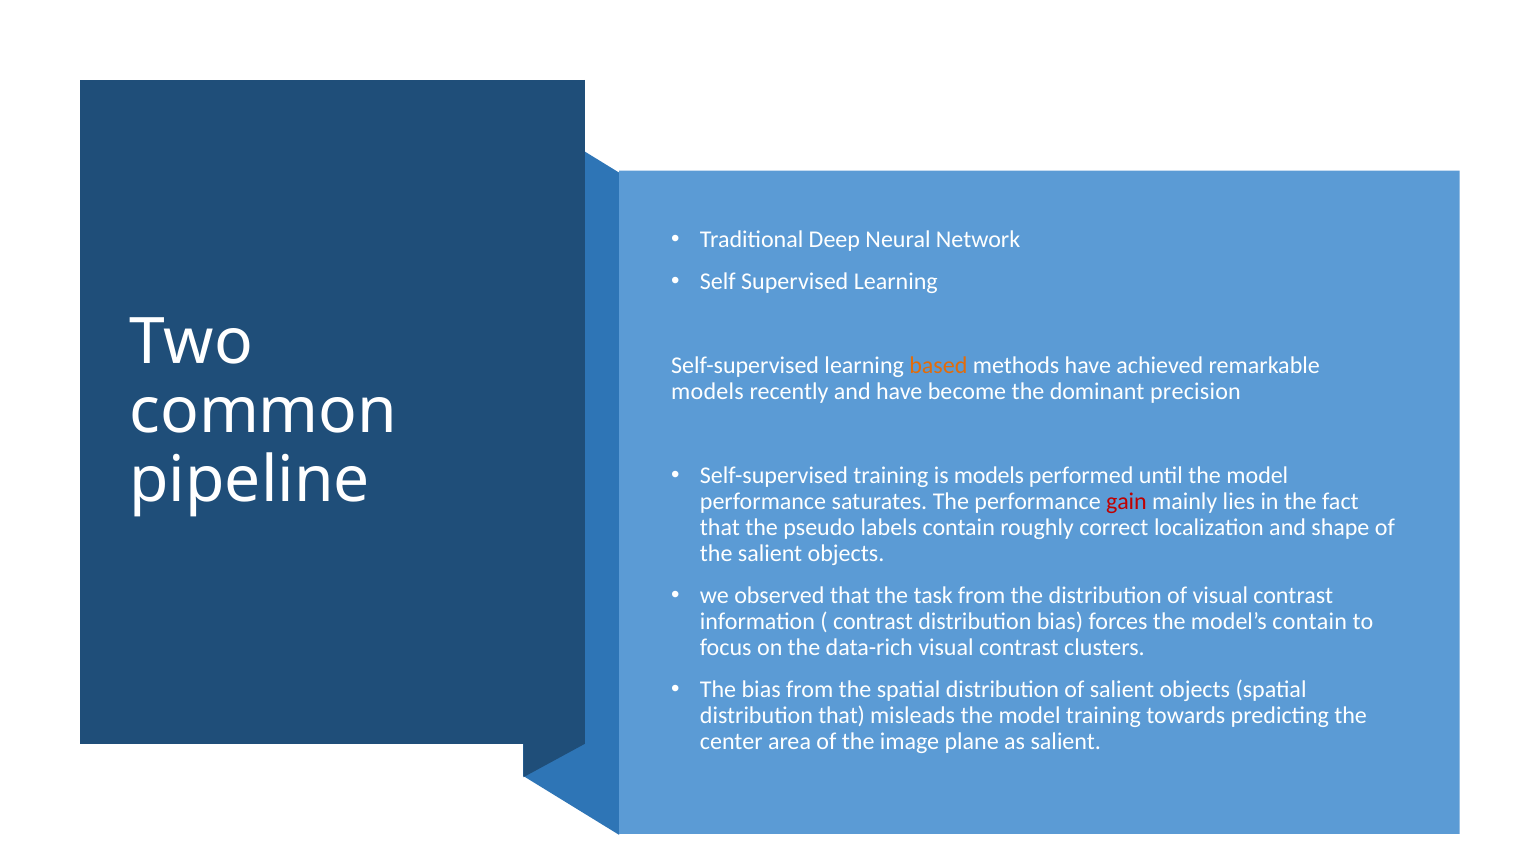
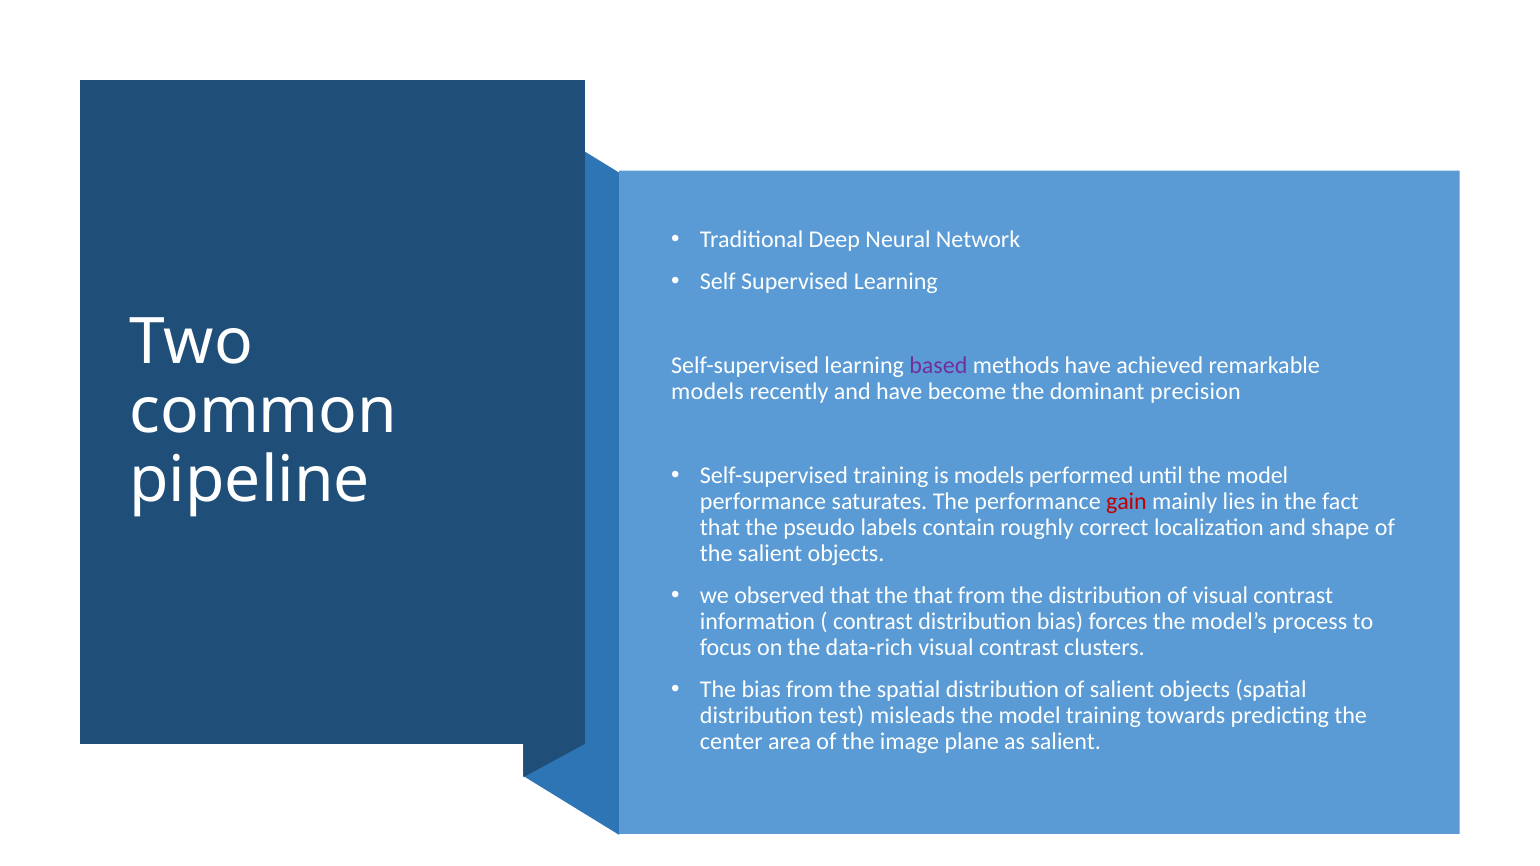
based colour: orange -> purple (938, 366)
the task: task -> that (933, 596)
model’s contain: contain -> process (1310, 622)
distribution that: that -> test (841, 716)
